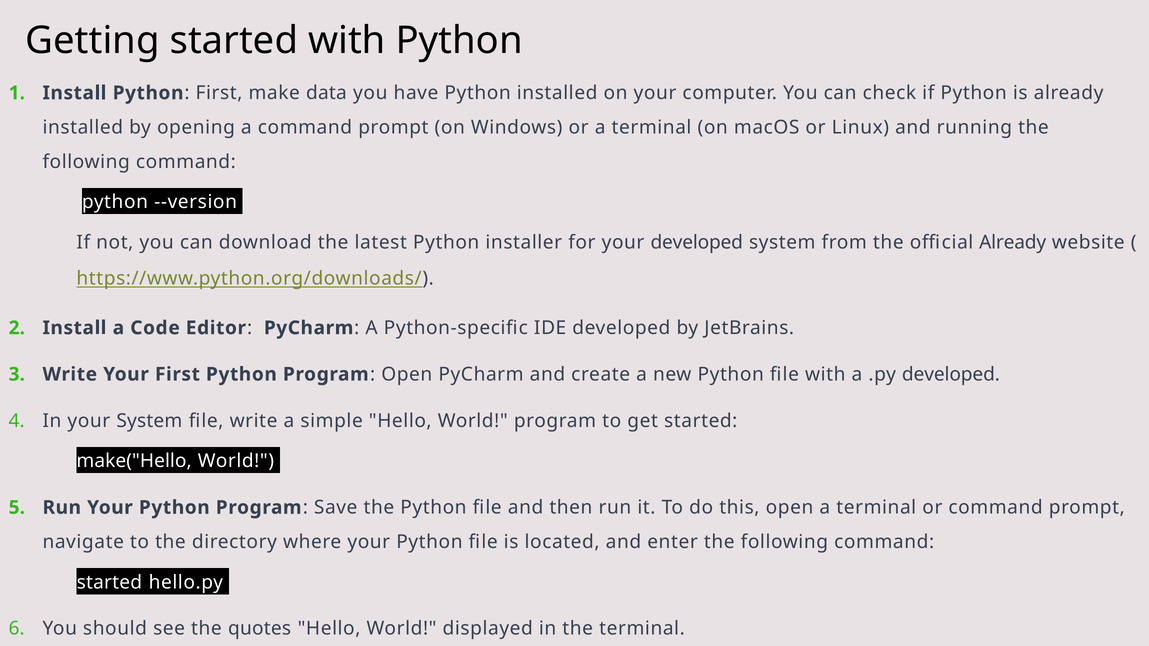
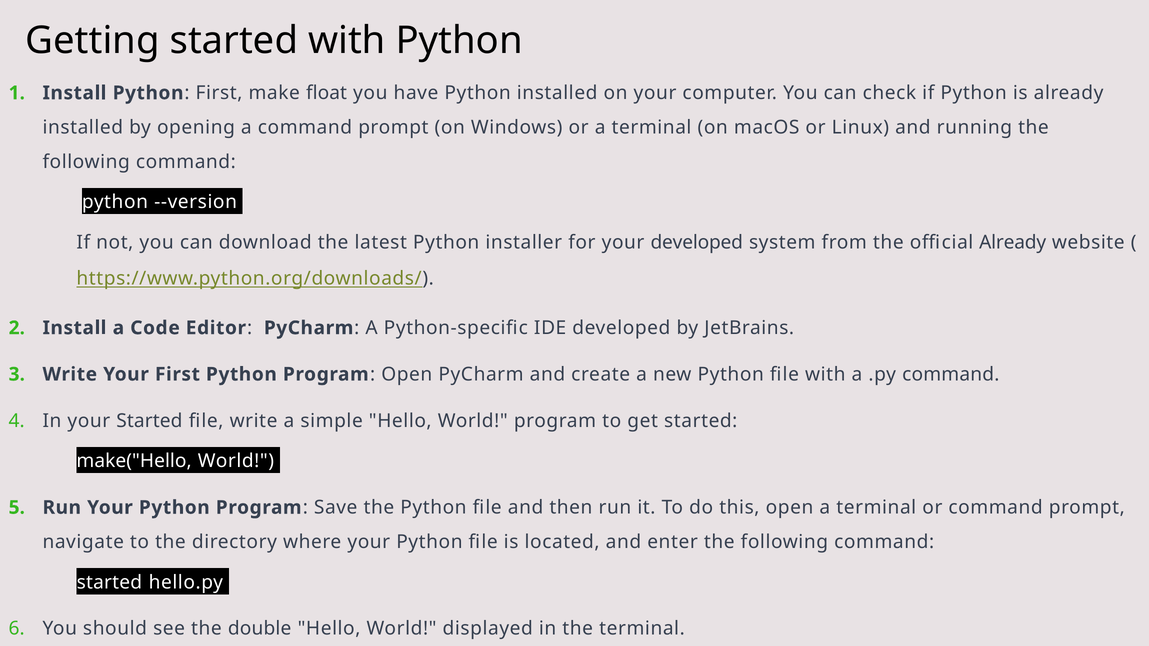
data: data -> float (327, 93)
.py developed: developed -> command (951, 374)
your System: System -> Started (149, 421)
quotes: quotes -> double (260, 629)
